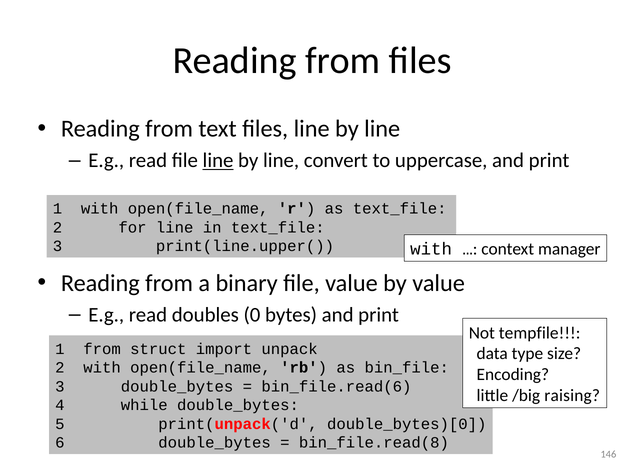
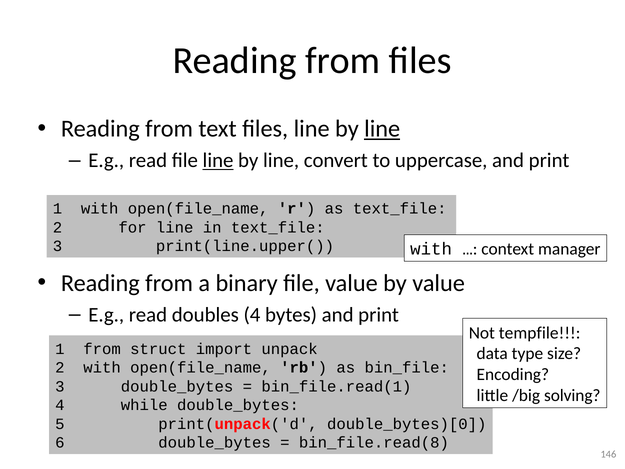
line underline: none -> present (382, 129)
doubles 0: 0 -> 4 (252, 315)
bin_file.read(6: bin_file.read(6 -> bin_file.read(1 (336, 386)
raising: raising -> solving (572, 395)
